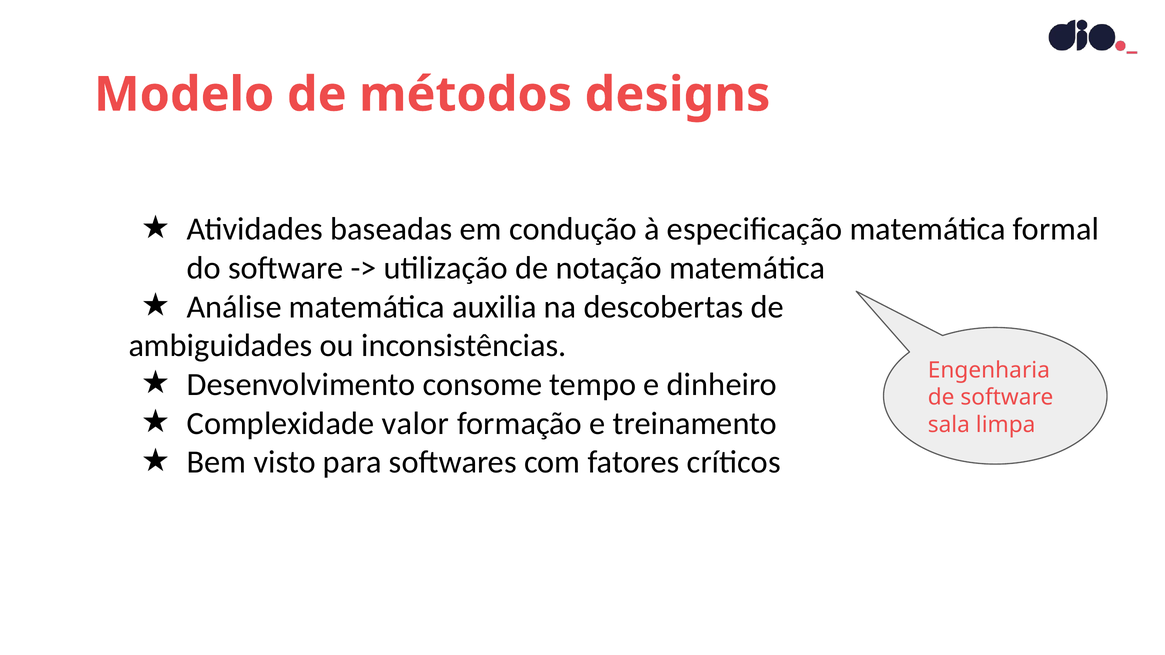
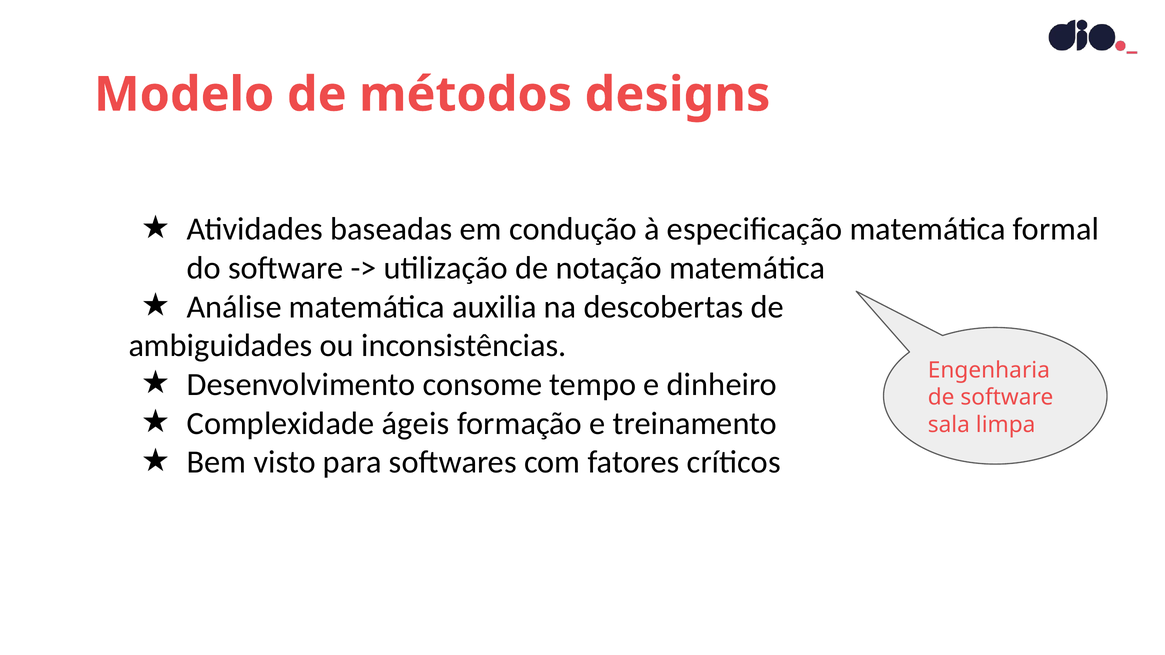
valor: valor -> ágeis (416, 424)
